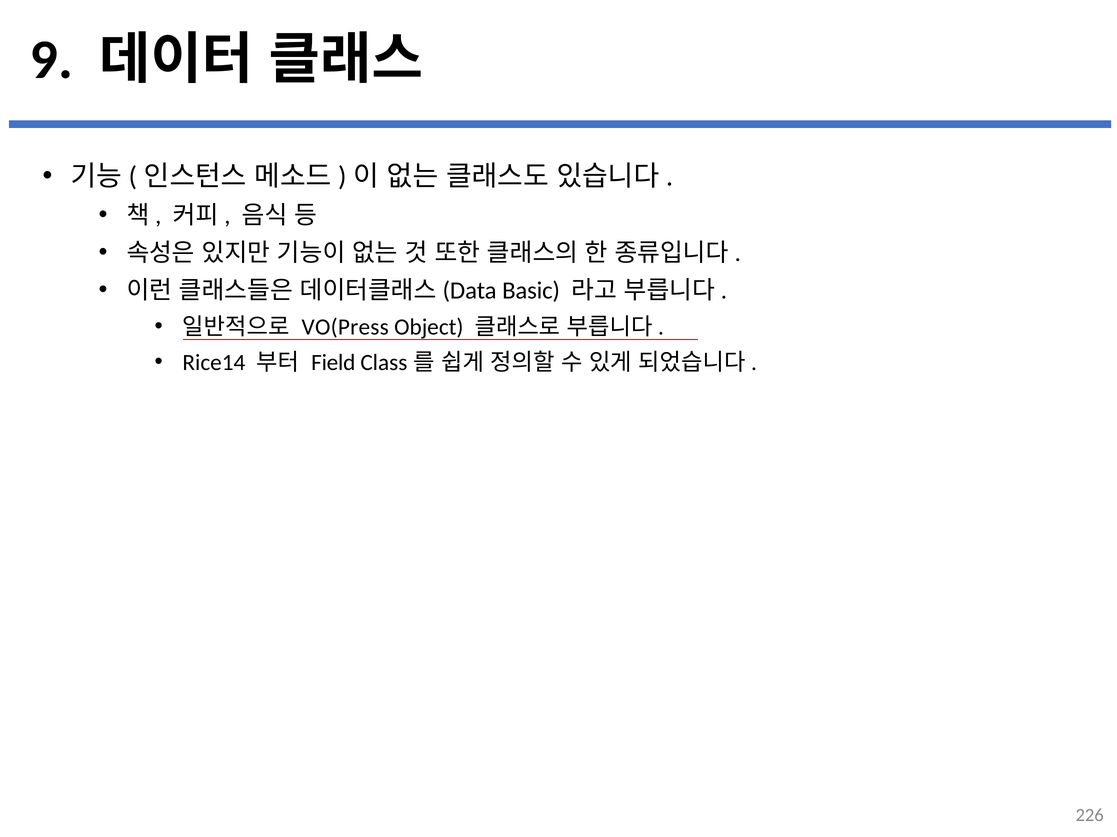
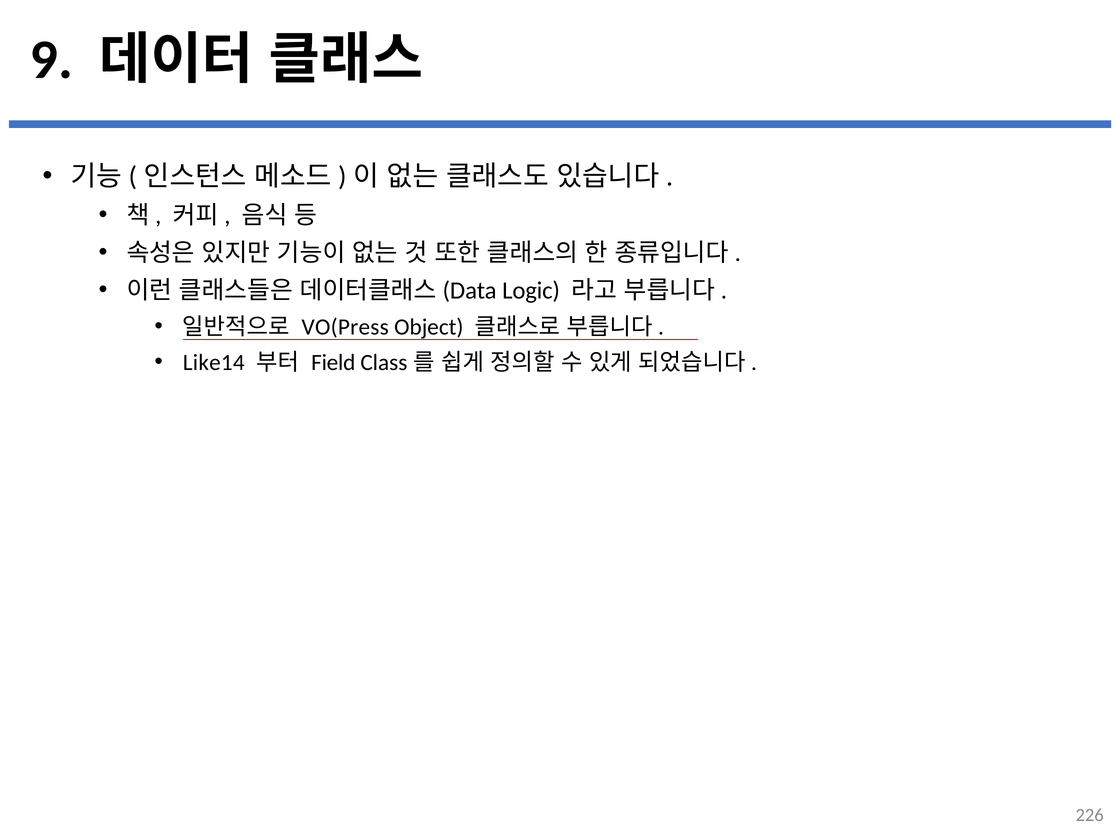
Basic: Basic -> Logic (531, 291)
Rice14: Rice14 -> Like14 (214, 363)
